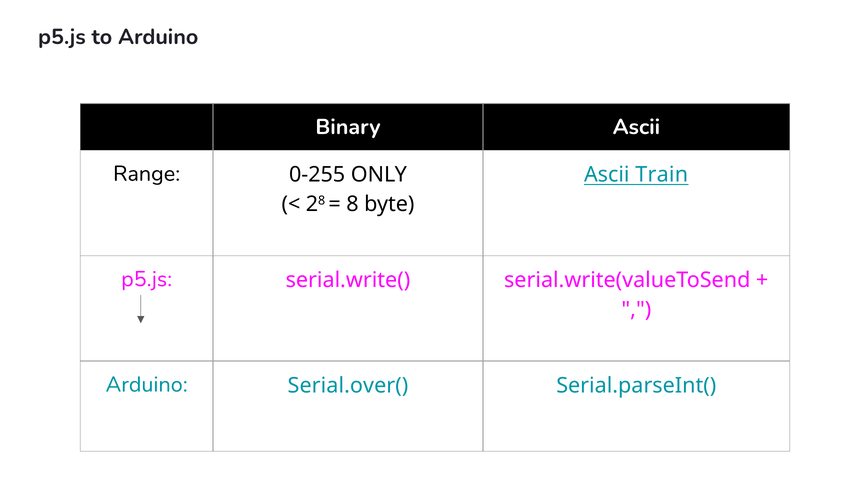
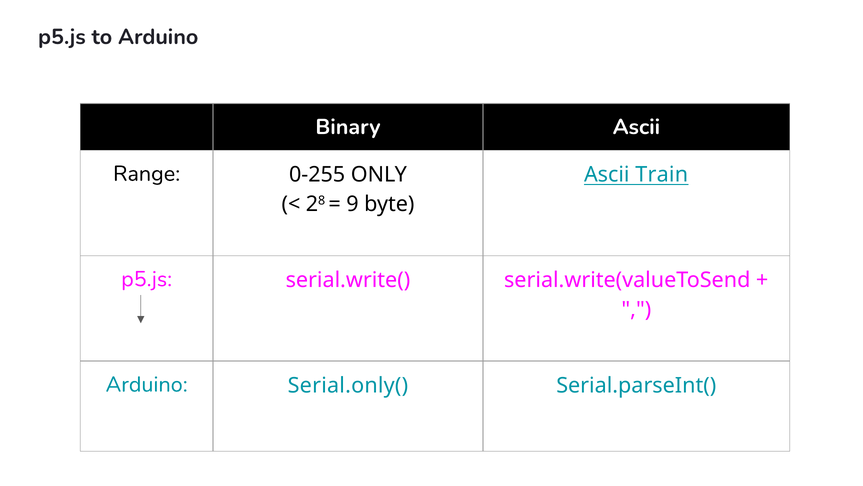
8: 8 -> 9 (352, 204)
Serial.over(: Serial.over( -> Serial.only( (348, 385)
